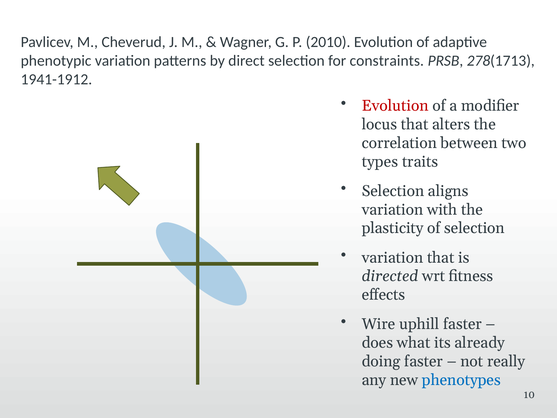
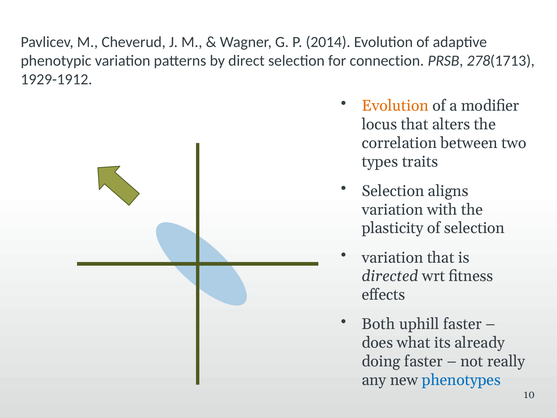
2010: 2010 -> 2014 (328, 42)
constraints: constraints -> connection (387, 61)
1941-1912: 1941-1912 -> 1929-1912 (56, 79)
Evolution colour: red -> orange (395, 106)
Wire: Wire -> Both (379, 324)
